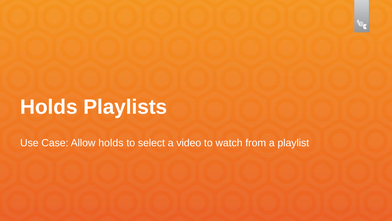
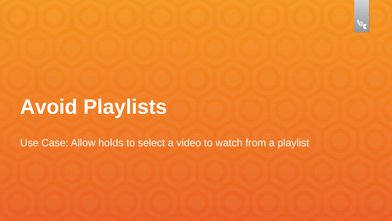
Holds: Holds -> Avoid (49, 107)
